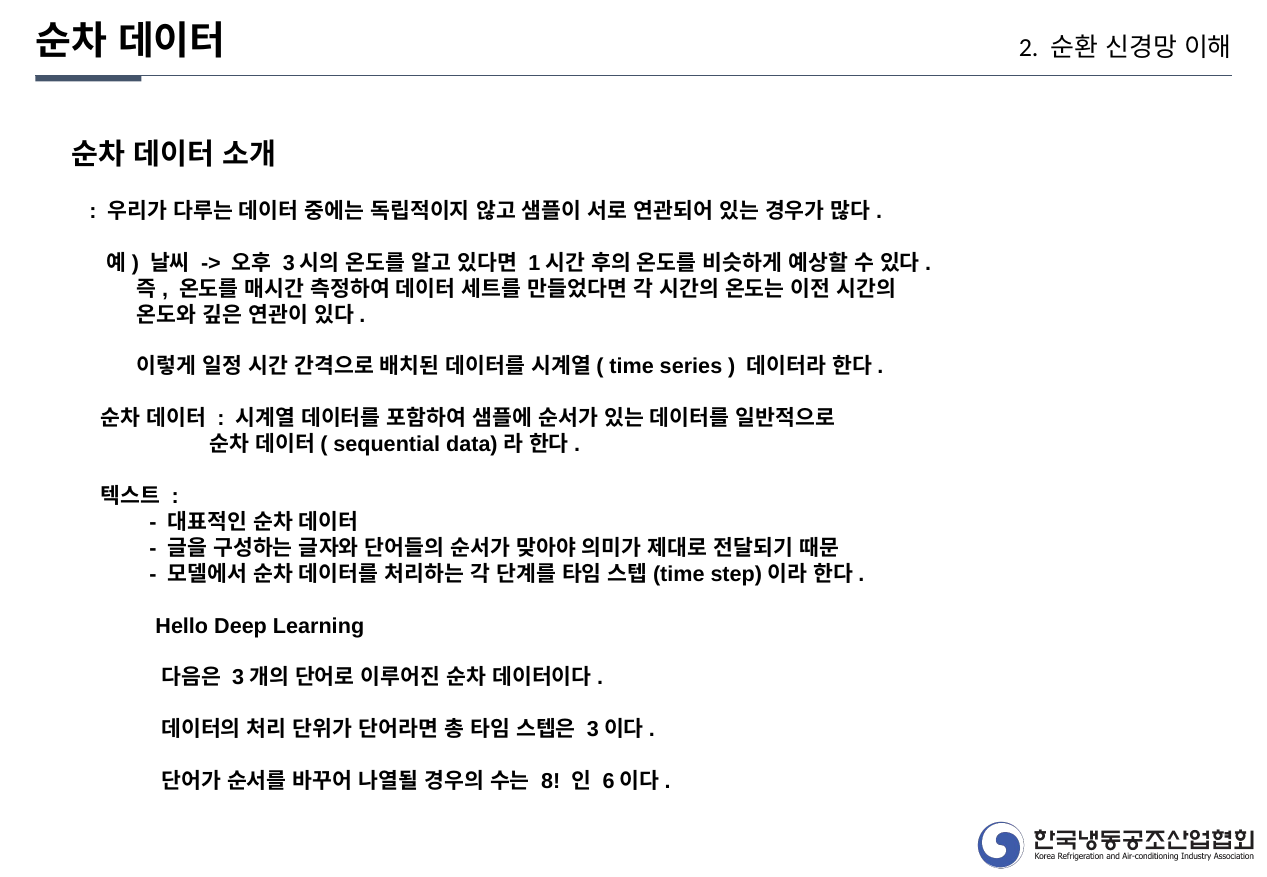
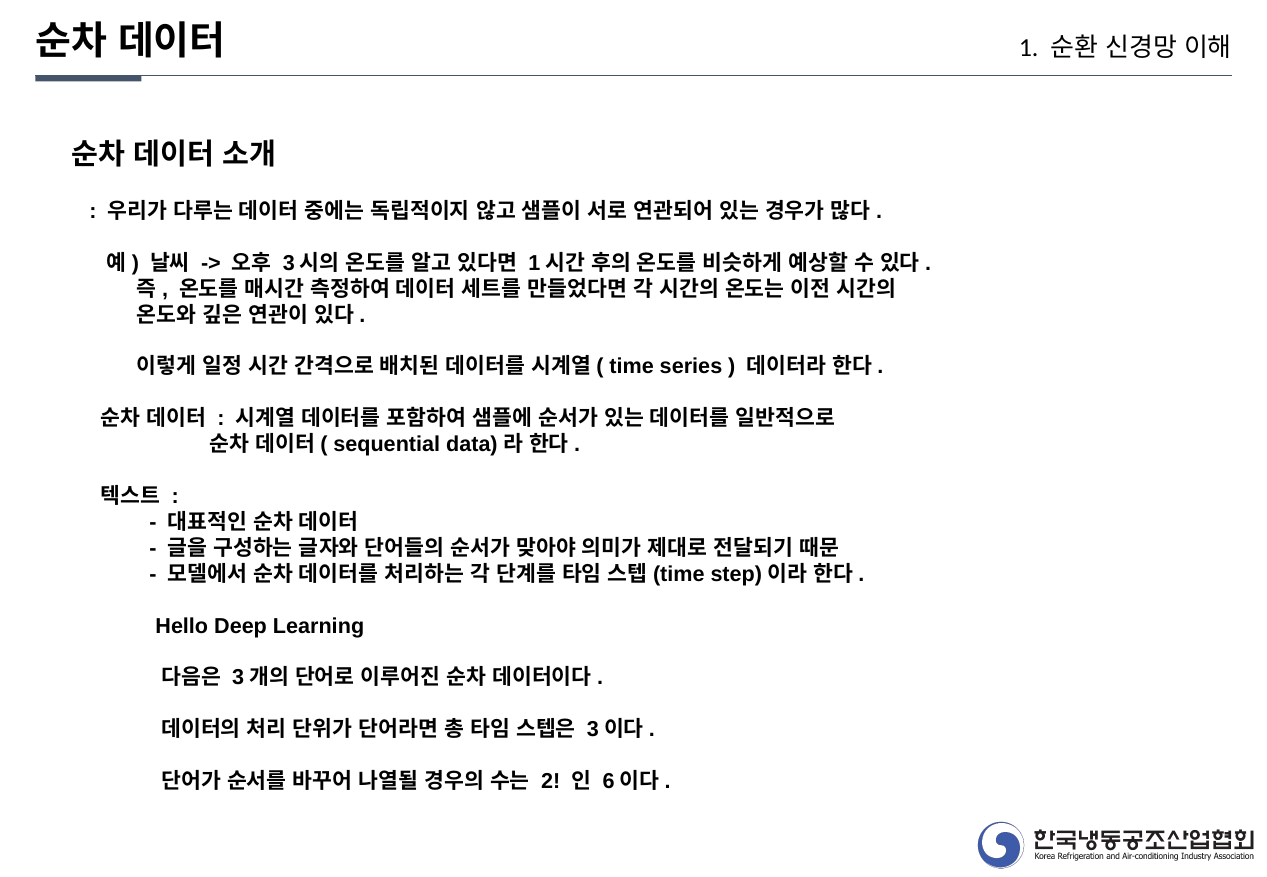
2: 2 -> 1 (1029, 48)
8: 8 -> 2 (551, 782)
